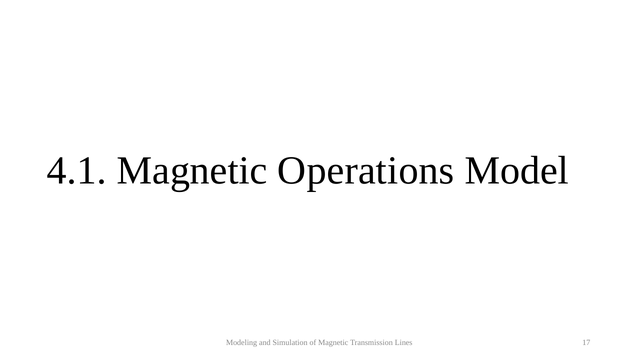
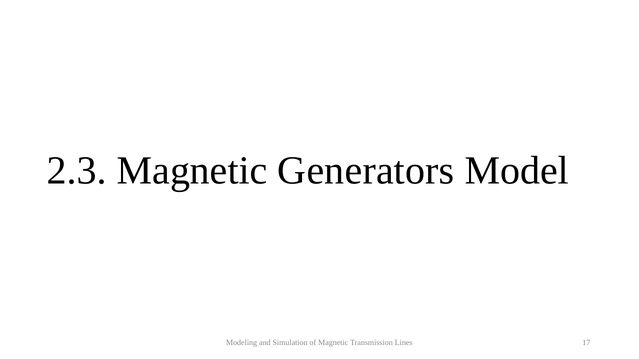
4.1: 4.1 -> 2.3 (77, 171)
Operations: Operations -> Generators (366, 171)
